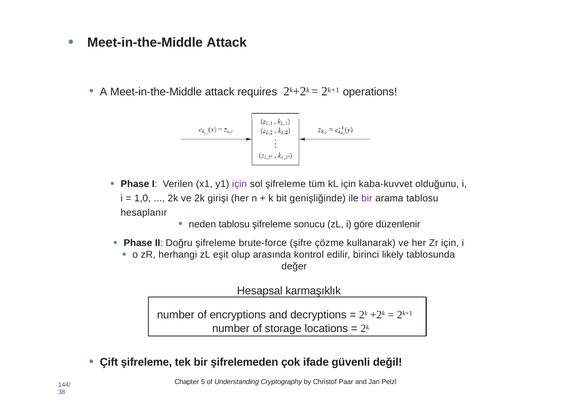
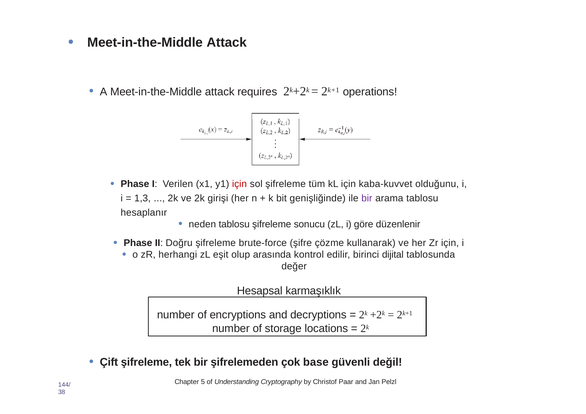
için colour: purple -> red (239, 184)
1,0: 1,0 -> 1,3 (142, 198)
likely: likely -> dijital (393, 255)
ifade: ifade -> base (316, 362)
